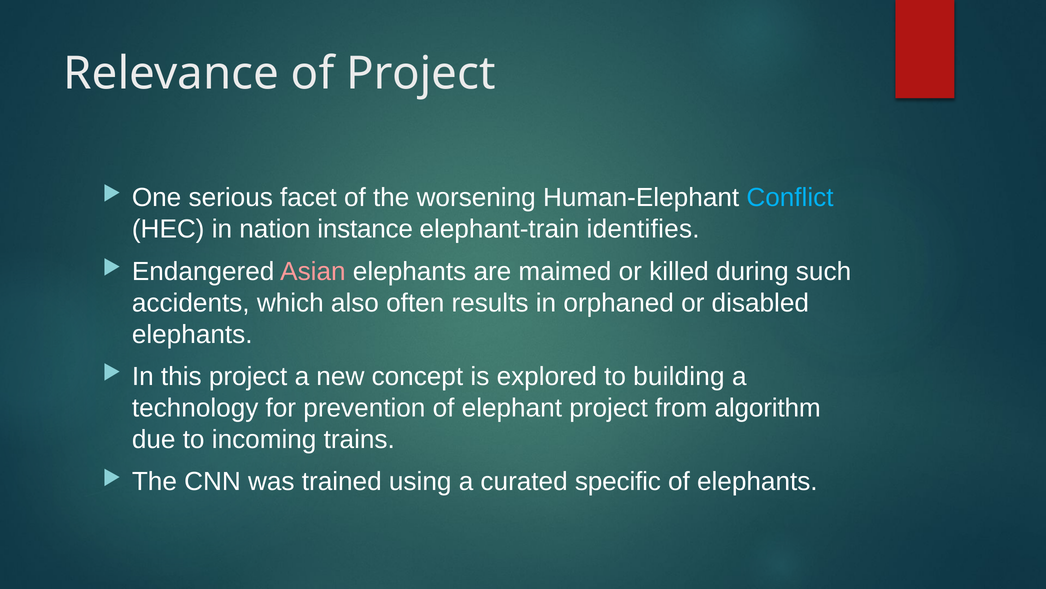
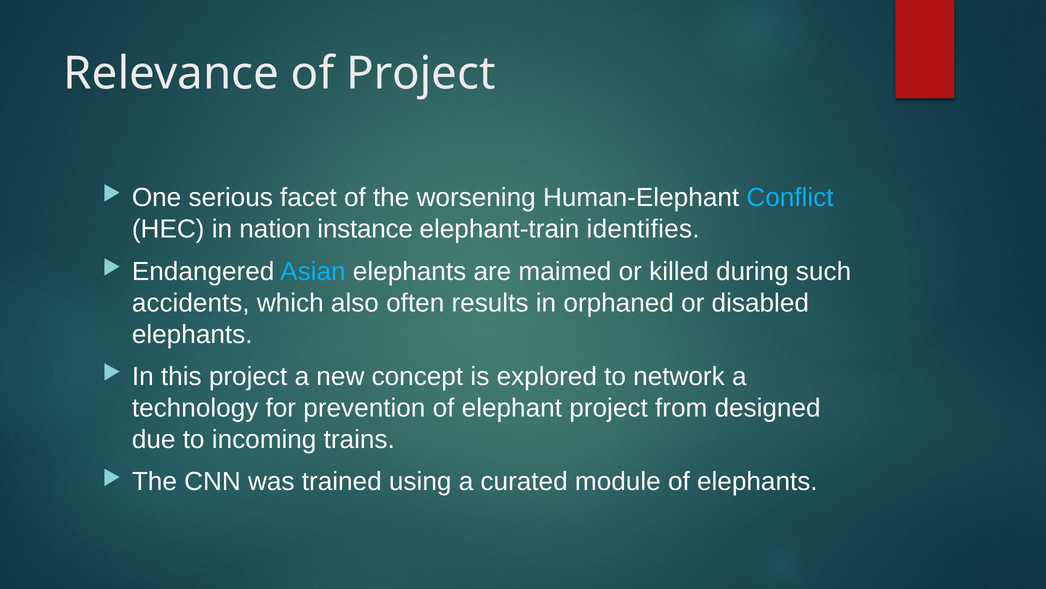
Asian colour: pink -> light blue (313, 271)
building: building -> network (679, 376)
algorithm: algorithm -> designed (768, 408)
specific: specific -> module (618, 481)
